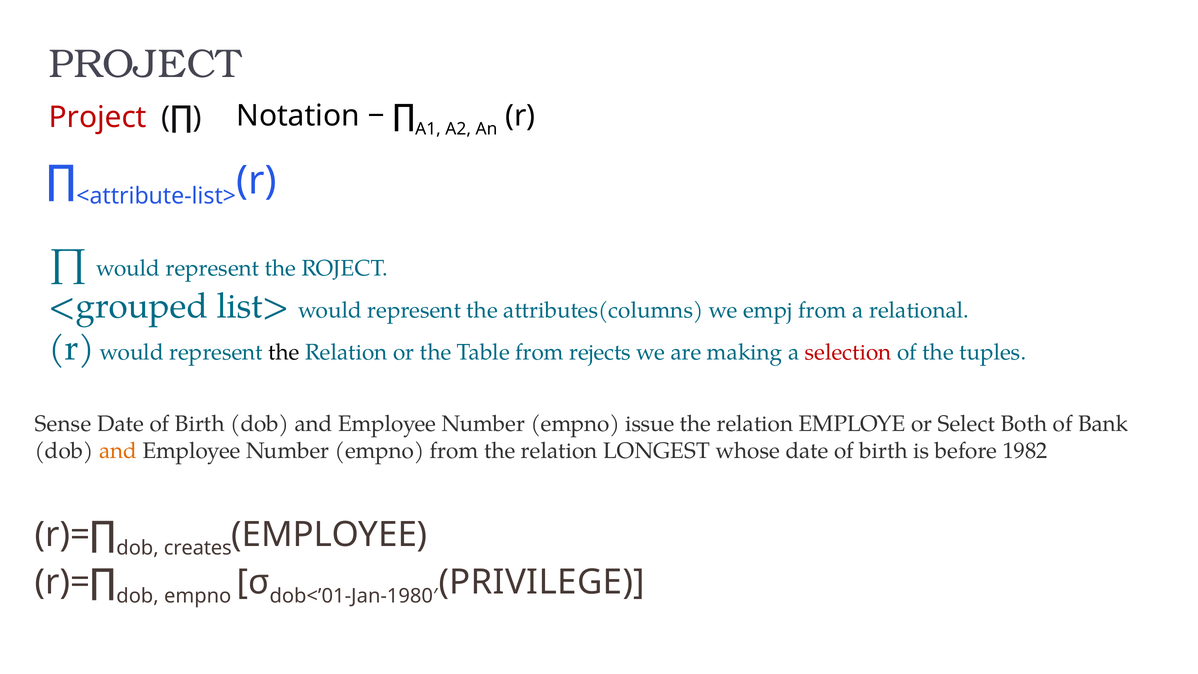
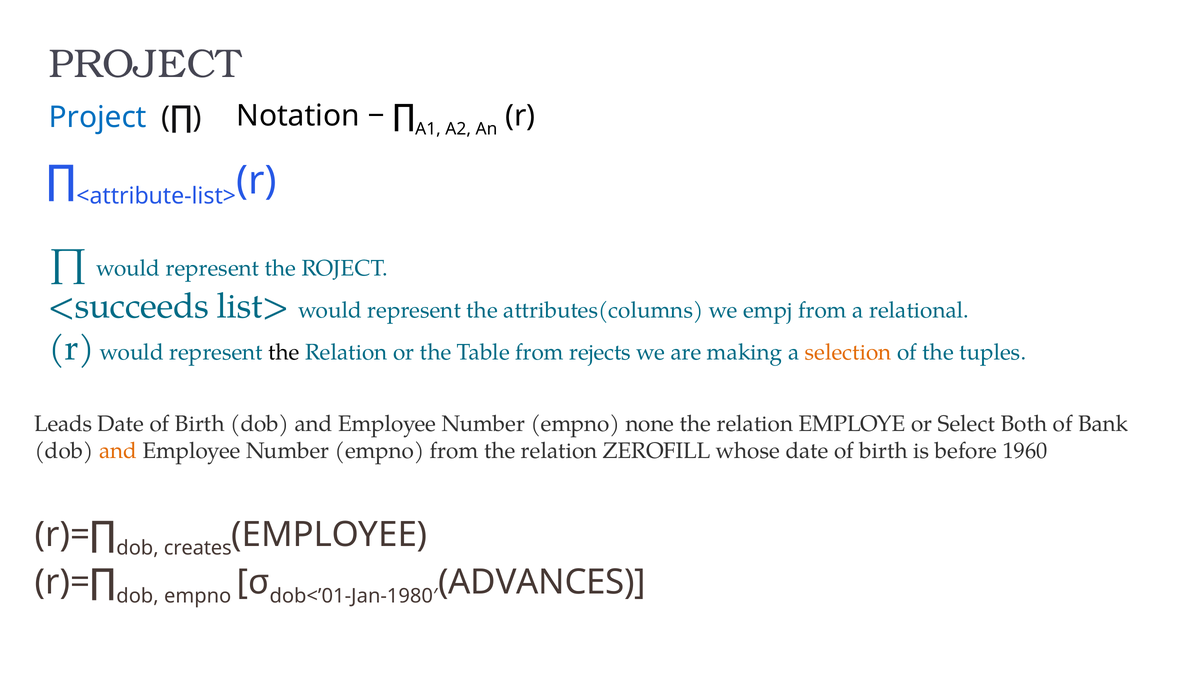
Project colour: red -> blue (98, 117)
<grouped: <grouped -> <succeeds (129, 306)
selection colour: red -> orange (848, 352)
Sense: Sense -> Leads (63, 424)
issue: issue -> none (650, 424)
LONGEST: LONGEST -> ZEROFILL (657, 451)
1982: 1982 -> 1960 (1025, 451)
PRIVILEGE: PRIVILEGE -> ADVANCES (542, 582)
